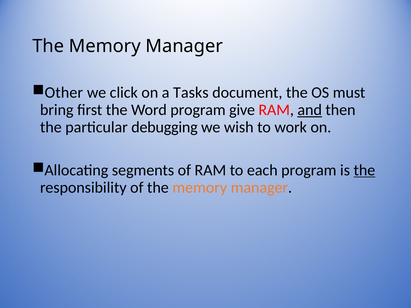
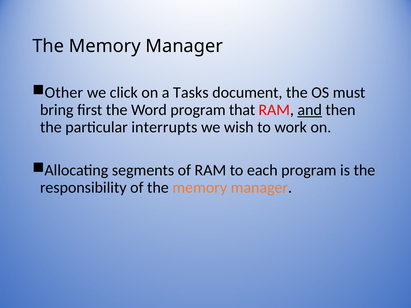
give: give -> that (242, 110)
debugging: debugging -> interrupts (164, 127)
the underline: present -> none (364, 170)
